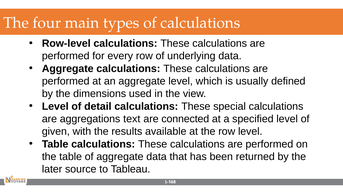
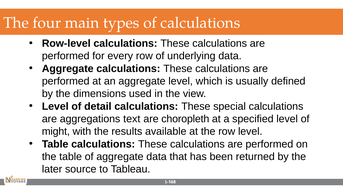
connected: connected -> choropleth (185, 119)
given: given -> might (56, 131)
